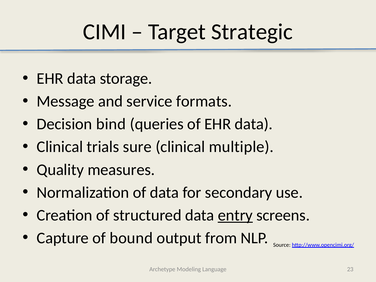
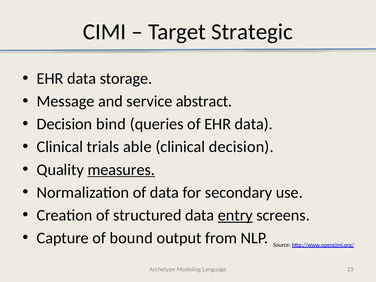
formats: formats -> abstract (204, 101)
sure: sure -> able (137, 147)
clinical multiple: multiple -> decision (241, 147)
measures underline: none -> present (121, 170)
